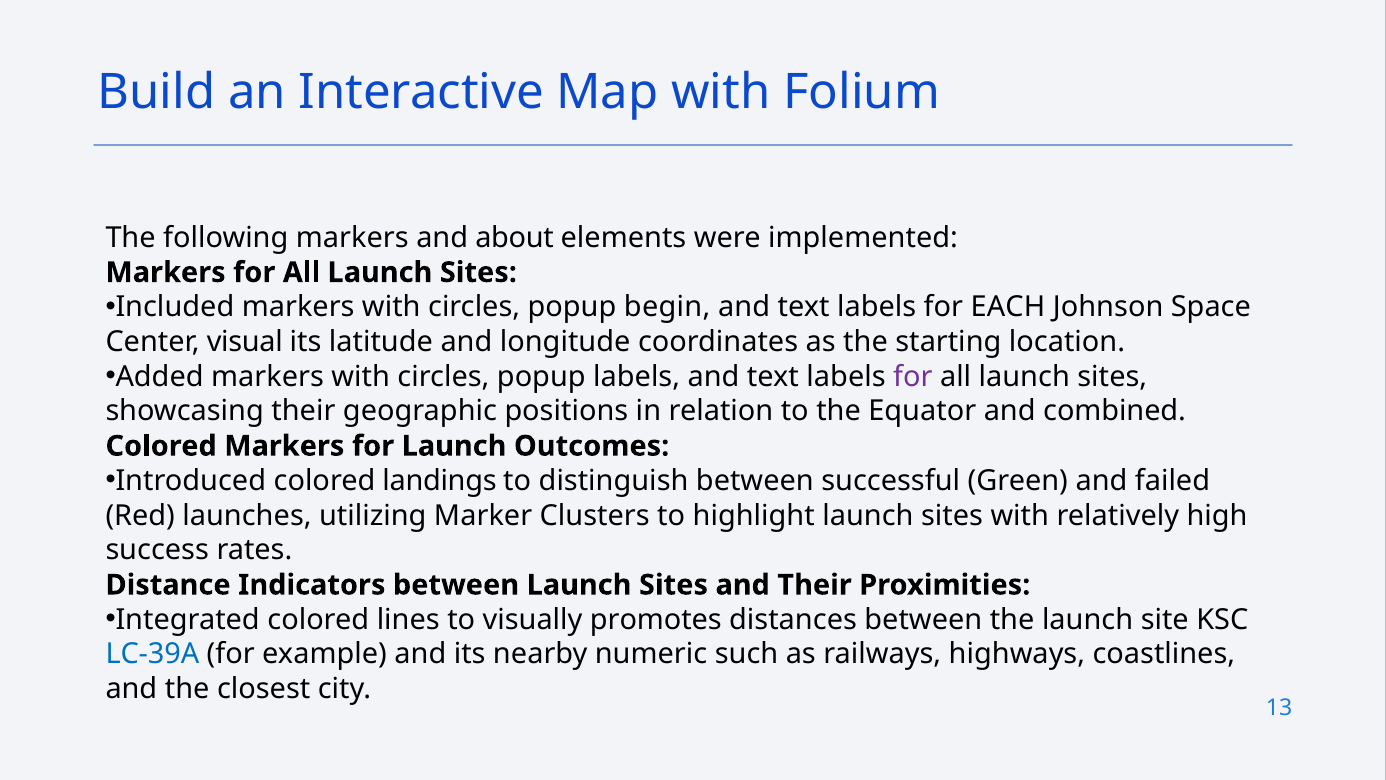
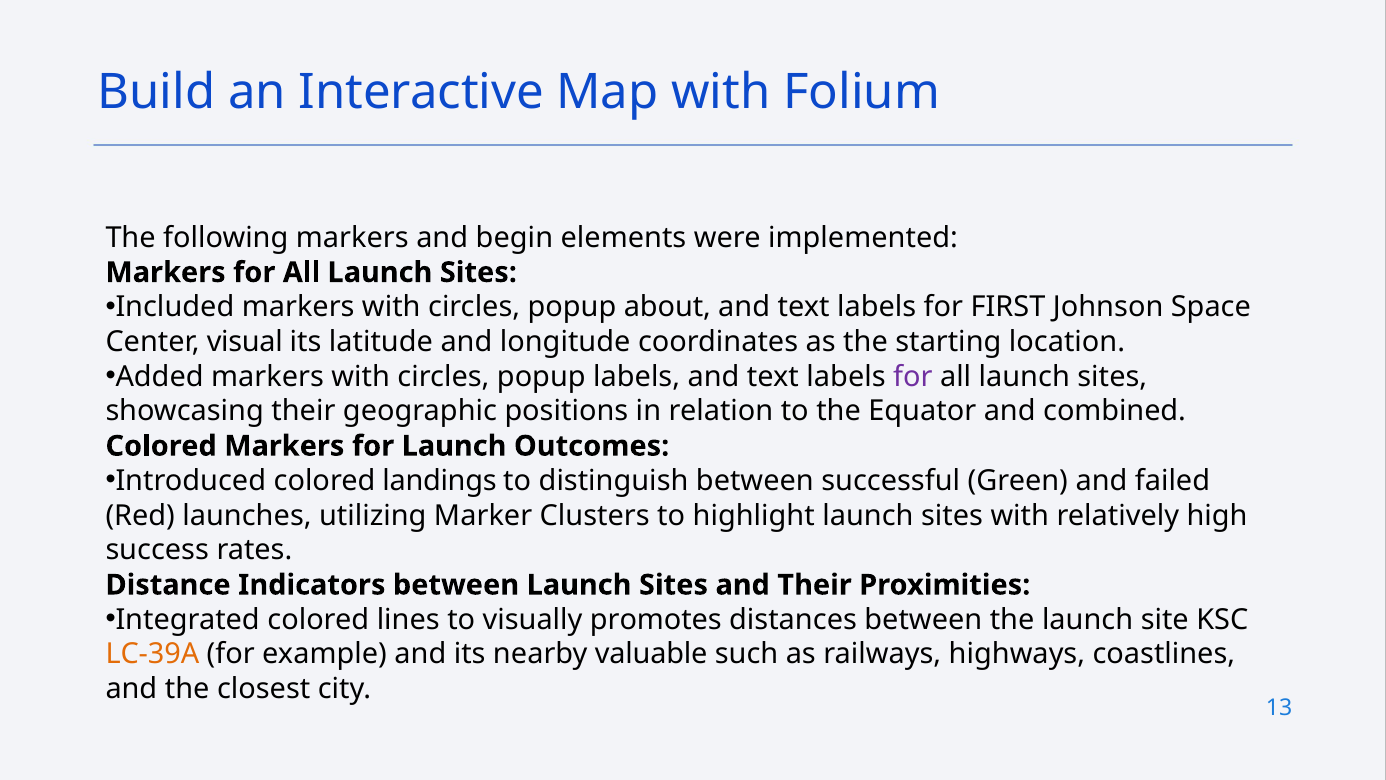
about: about -> begin (514, 238)
begin: begin -> about (667, 307)
EACH: EACH -> FIRST (1008, 307)
LC-39A colour: blue -> orange (152, 654)
numeric: numeric -> valuable (651, 654)
